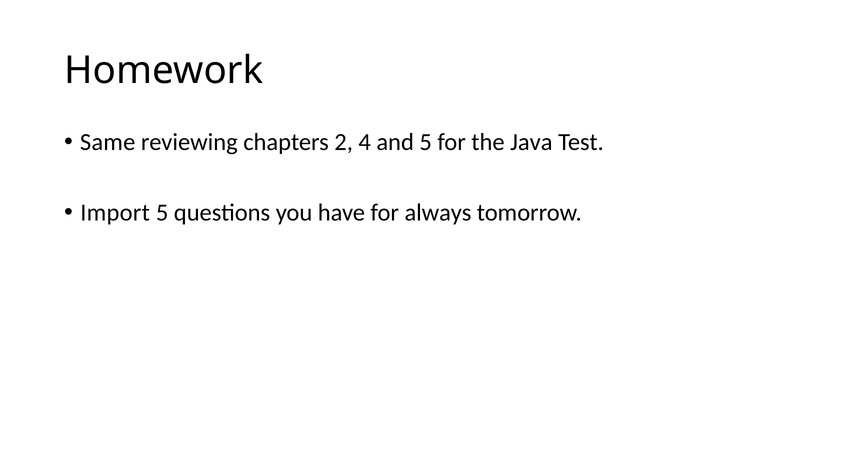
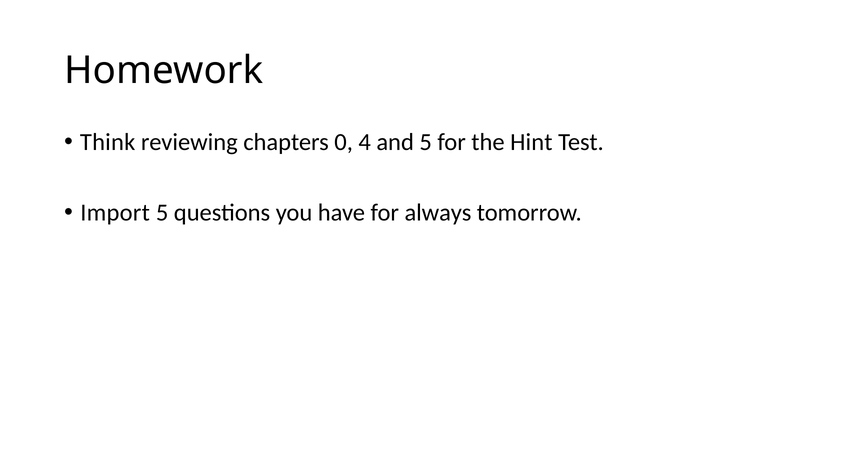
Same: Same -> Think (108, 142)
2: 2 -> 0 (344, 142)
Java: Java -> Hint (531, 142)
